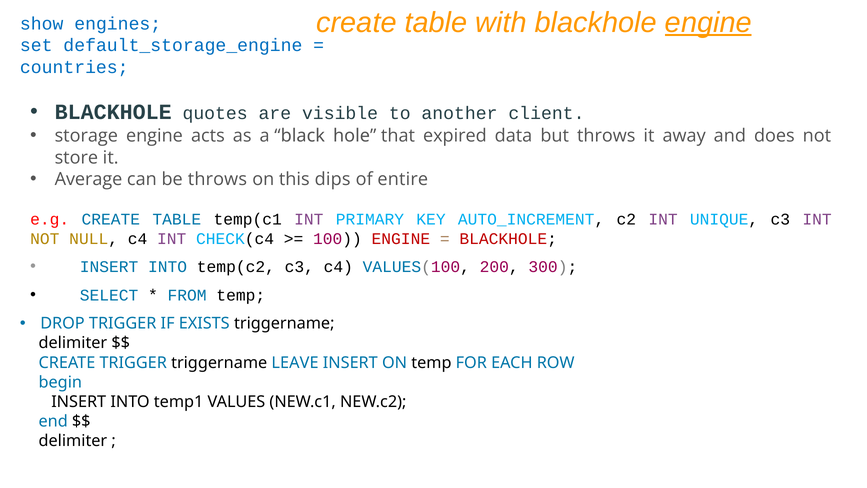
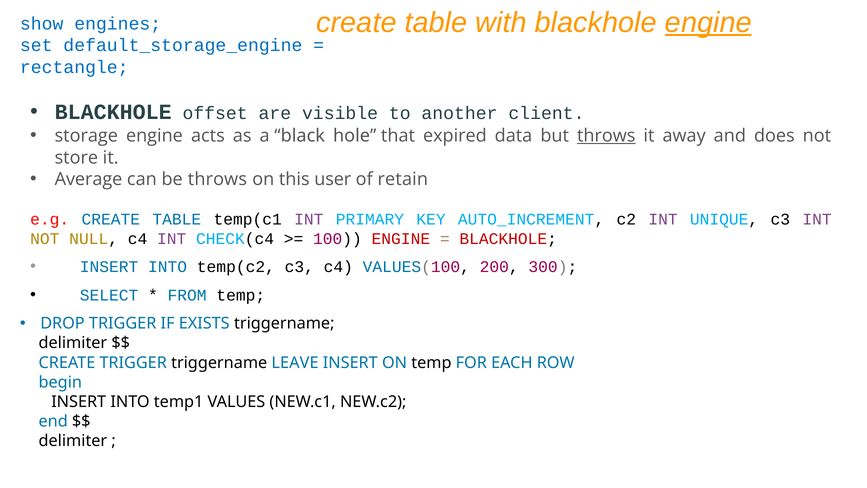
countries: countries -> rectangle (74, 67)
quotes: quotes -> offset (215, 113)
throws underline: none -> present (606, 136)
dips: dips -> user (333, 179)
entire: entire -> retain (403, 179)
